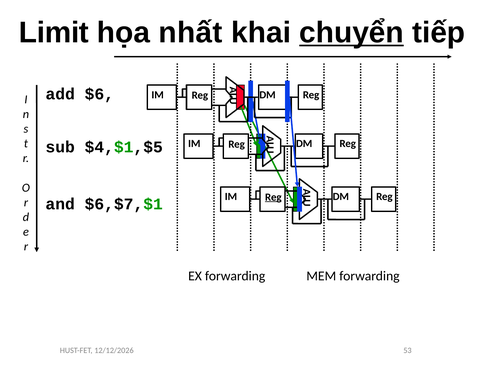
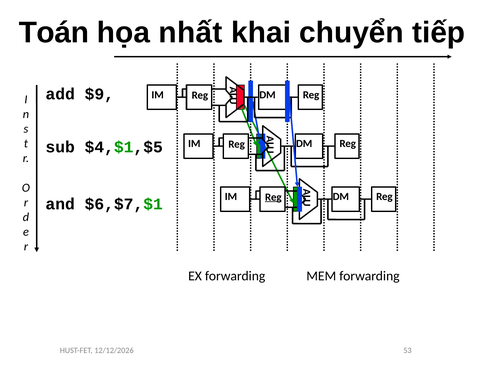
Limit: Limit -> Toán (54, 33)
chuyển underline: present -> none (352, 33)
$6: $6 -> $9 (99, 94)
